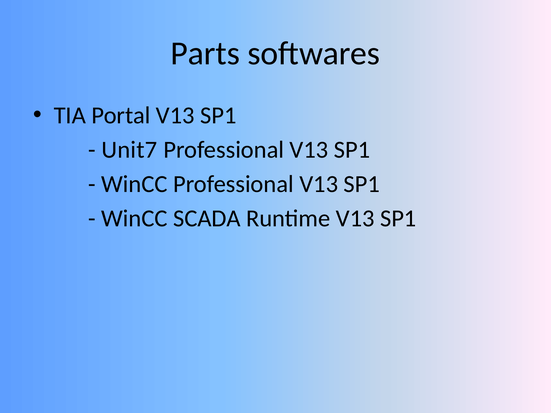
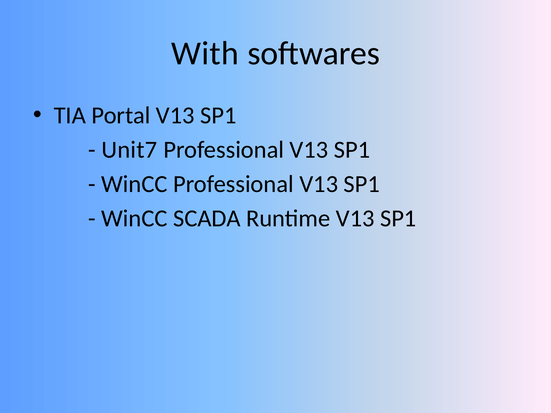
Parts: Parts -> With (205, 53)
